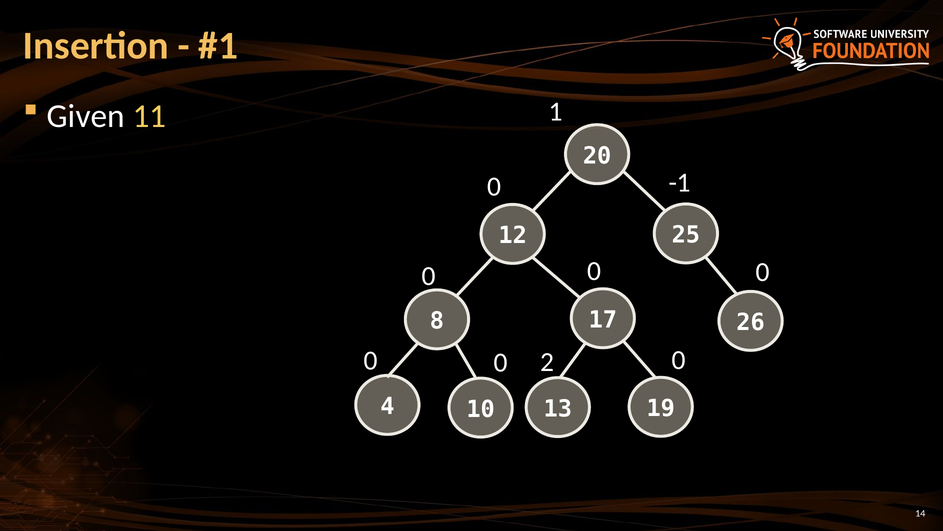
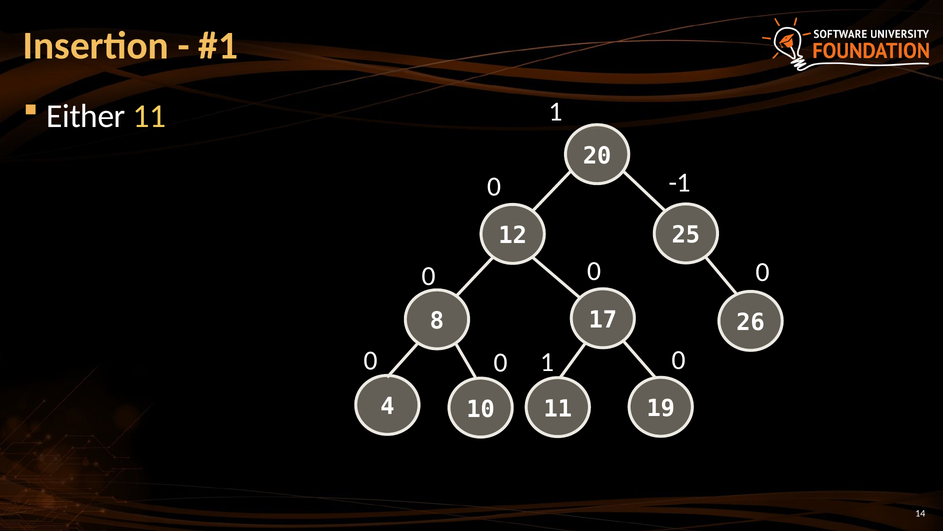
Given: Given -> Either (86, 116)
0 2: 2 -> 1 (547, 362)
10 13: 13 -> 11 (558, 408)
